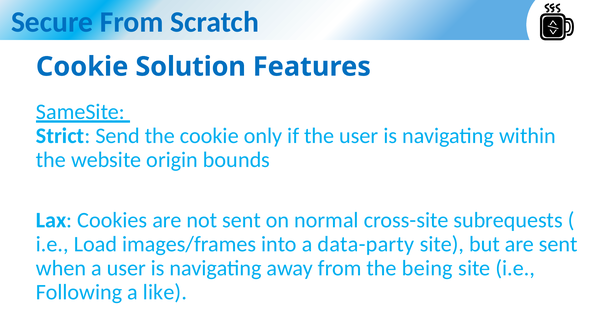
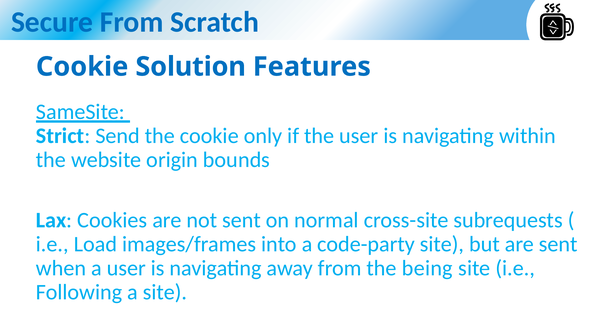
data-party: data-party -> code-party (366, 244)
a like: like -> site (165, 292)
